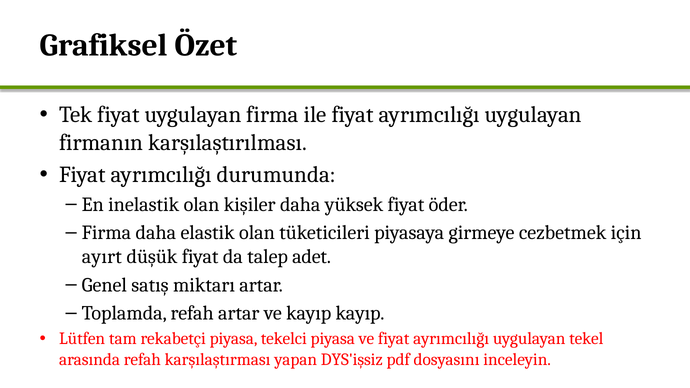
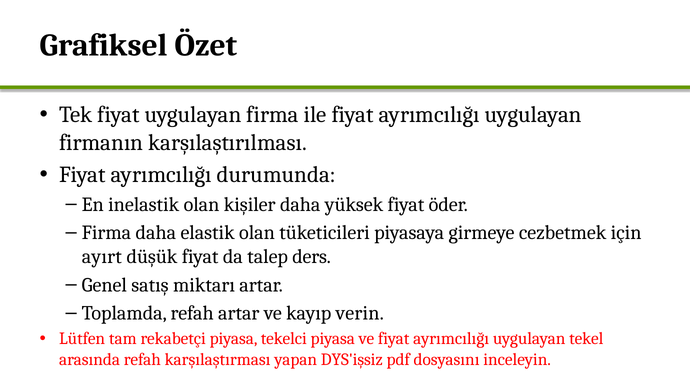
adet: adet -> ders (312, 257)
kayıp kayıp: kayıp -> verin (360, 313)
